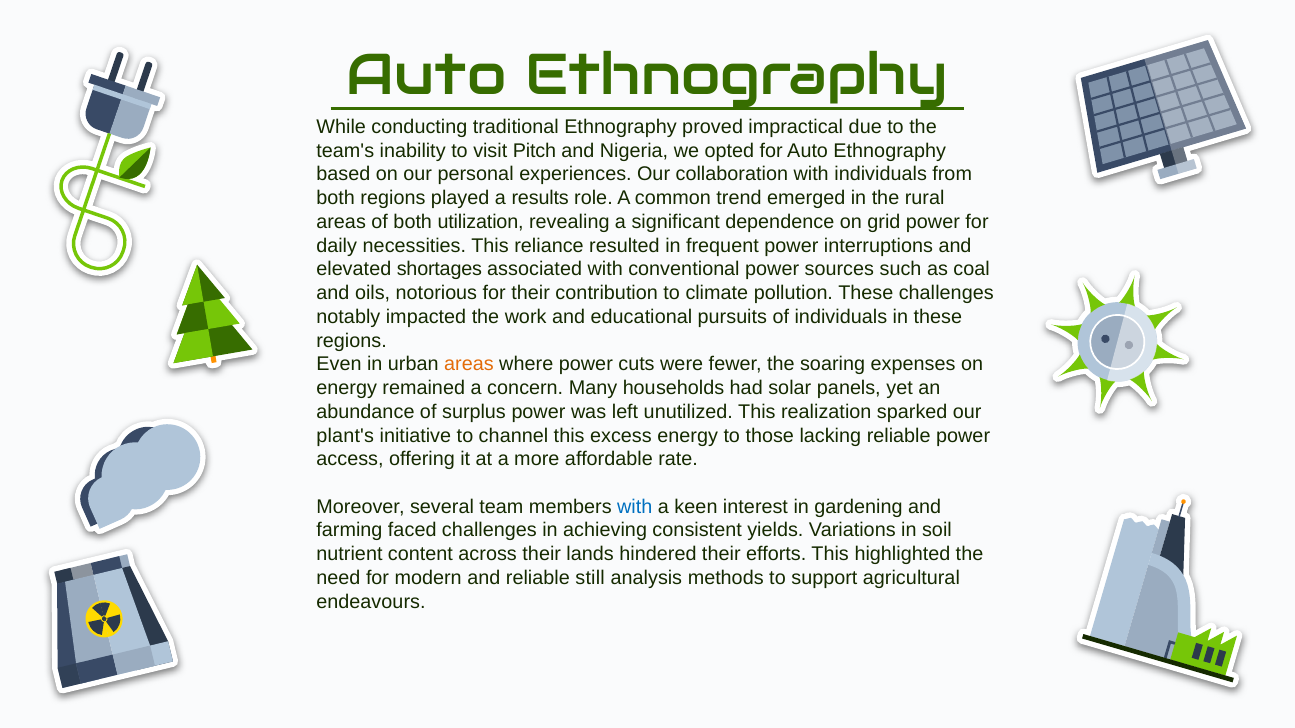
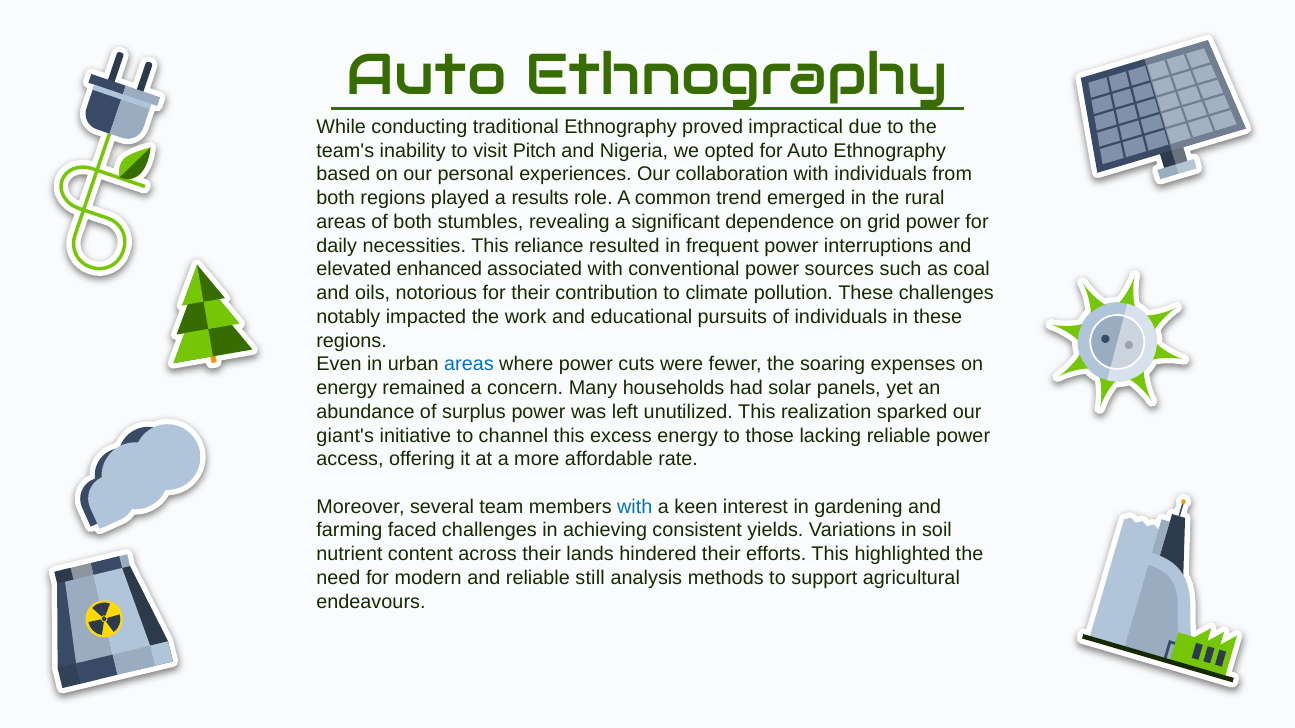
utilization: utilization -> stumbles (480, 222)
shortages: shortages -> enhanced (439, 269)
areas colour: orange -> blue (469, 364)
plant's: plant's -> giant's (345, 436)
